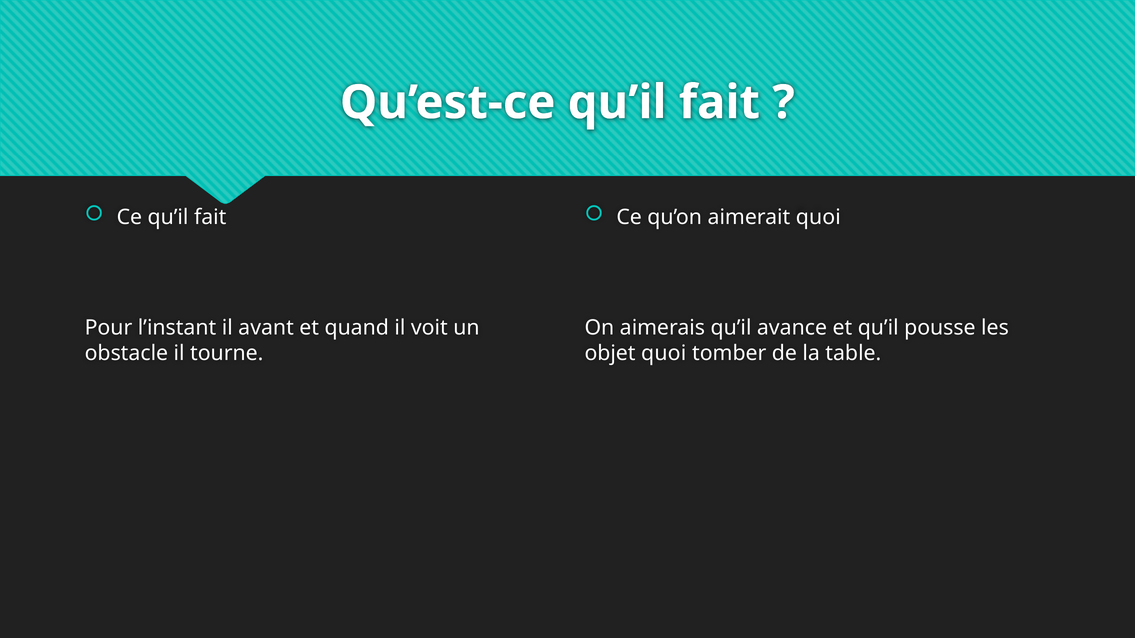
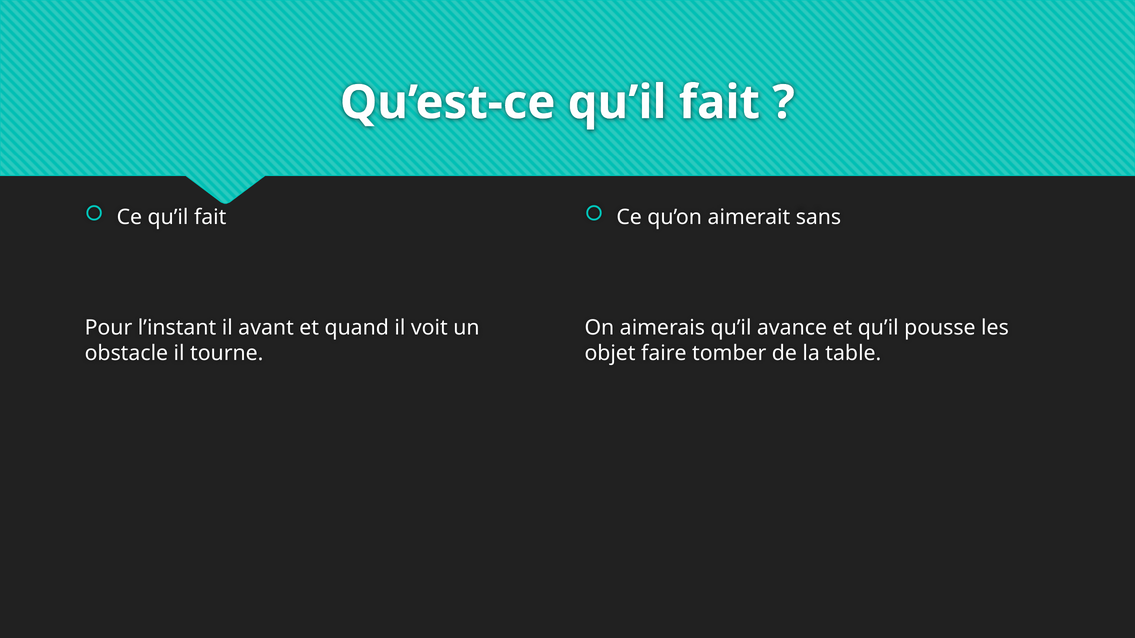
aimerait quoi: quoi -> sans (818, 217)
objet quoi: quoi -> faire (664, 354)
